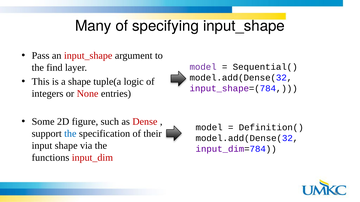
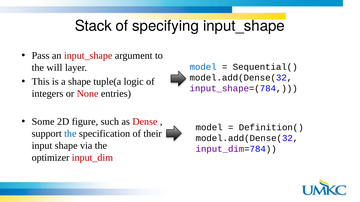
Many: Many -> Stack (93, 26)
find: find -> will (54, 68)
model colour: purple -> blue (203, 67)
functions: functions -> optimizer (51, 158)
